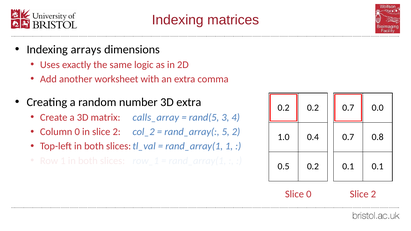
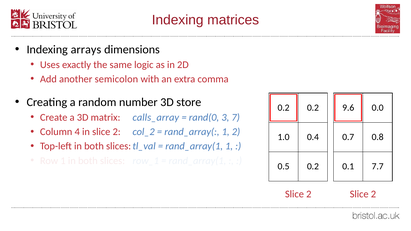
worksheet: worksheet -> semicolon (116, 79)
3D extra: extra -> store (189, 102)
0.7: 0.7 -> 9.6 (348, 108)
rand(5: rand(5 -> rand(0 (204, 118)
4: 4 -> 7 (236, 118)
Column 0: 0 -> 4 (77, 132)
rand_array( 5: 5 -> 1 (226, 132)
0.1 0.1: 0.1 -> 7.7 (378, 167)
0: 0 -> 2 (309, 194)
